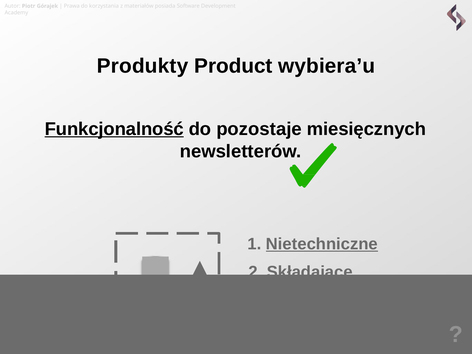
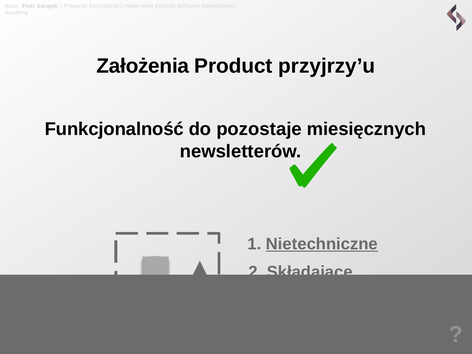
Produkty: Produkty -> Założenia (143, 66)
wybiera’u: wybiera’u -> przyjrzy’u (327, 66)
Funkcjonalność underline: present -> none (114, 129)
